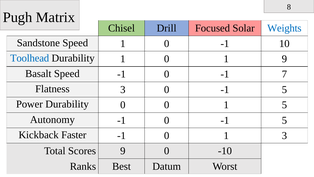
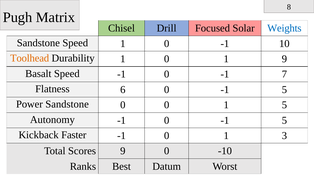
Toolhead colour: blue -> orange (30, 58)
Flatness 3: 3 -> 6 (123, 89)
Power Durability: Durability -> Sandstone (67, 104)
